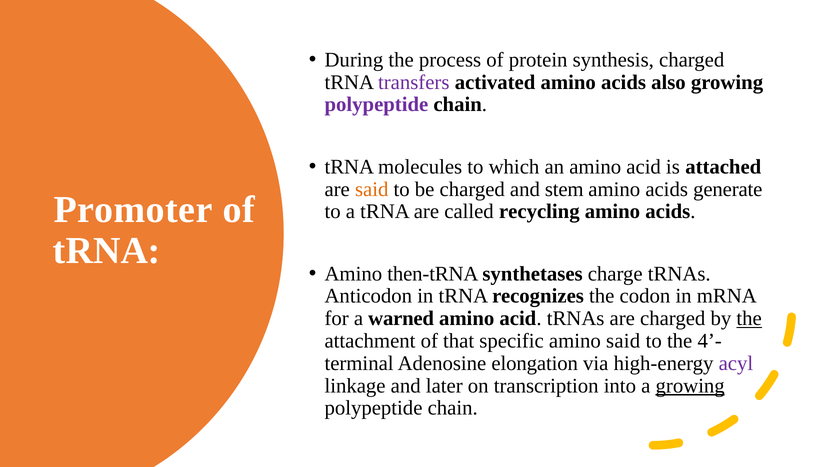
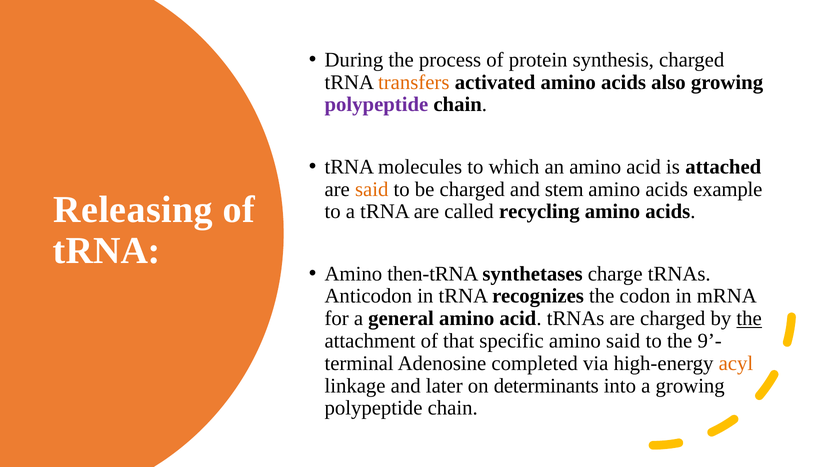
transfers colour: purple -> orange (414, 82)
generate: generate -> example (728, 189)
Promoter: Promoter -> Releasing (133, 210)
warned: warned -> general (401, 318)
4’-: 4’- -> 9’- (710, 341)
elongation: elongation -> completed (535, 363)
acyl colour: purple -> orange (736, 363)
transcription: transcription -> determinants (546, 386)
growing underline: present -> none (690, 386)
